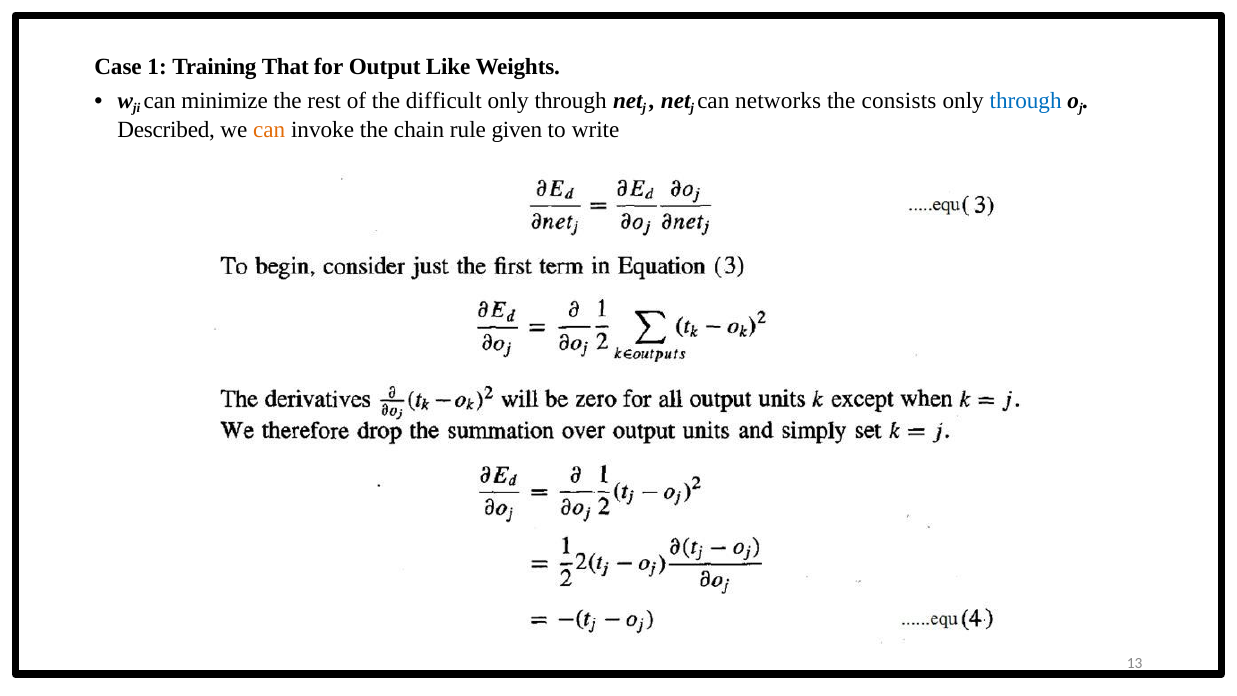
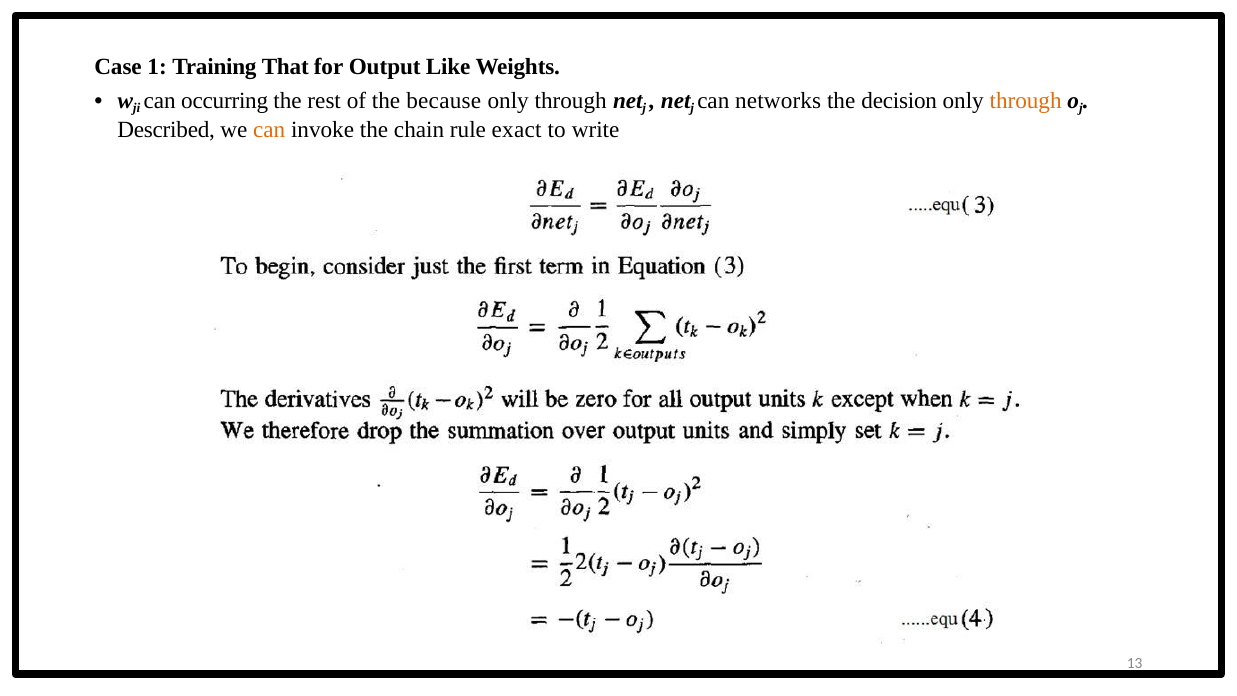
minimize: minimize -> occurring (225, 100)
difficult: difficult -> because (444, 100)
consists: consists -> decision (899, 100)
through colour: blue -> orange (1026, 100)
given: given -> exact (517, 130)
